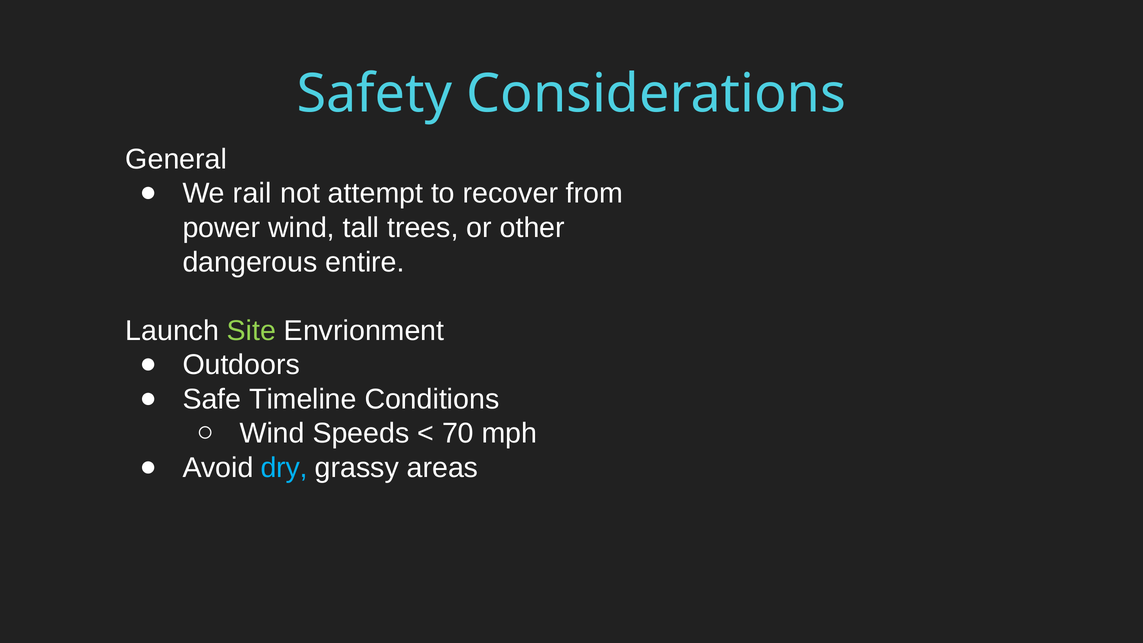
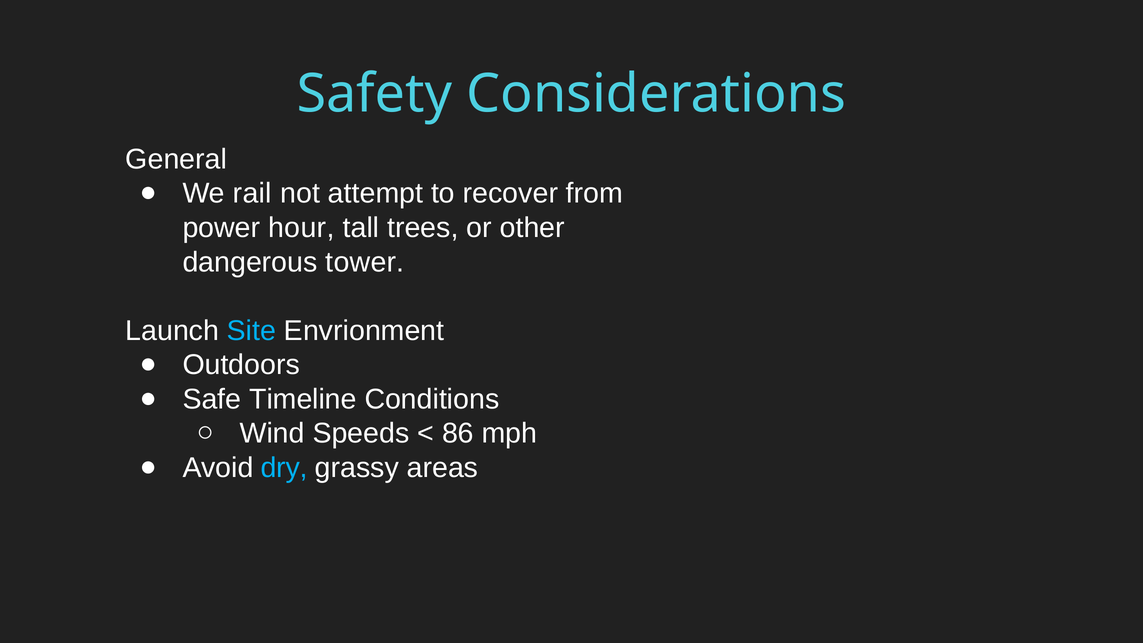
power wind: wind -> hour (301, 228)
entire: entire -> tower (365, 262)
Site colour: light green -> light blue (251, 331)
70: 70 -> 86 (458, 434)
